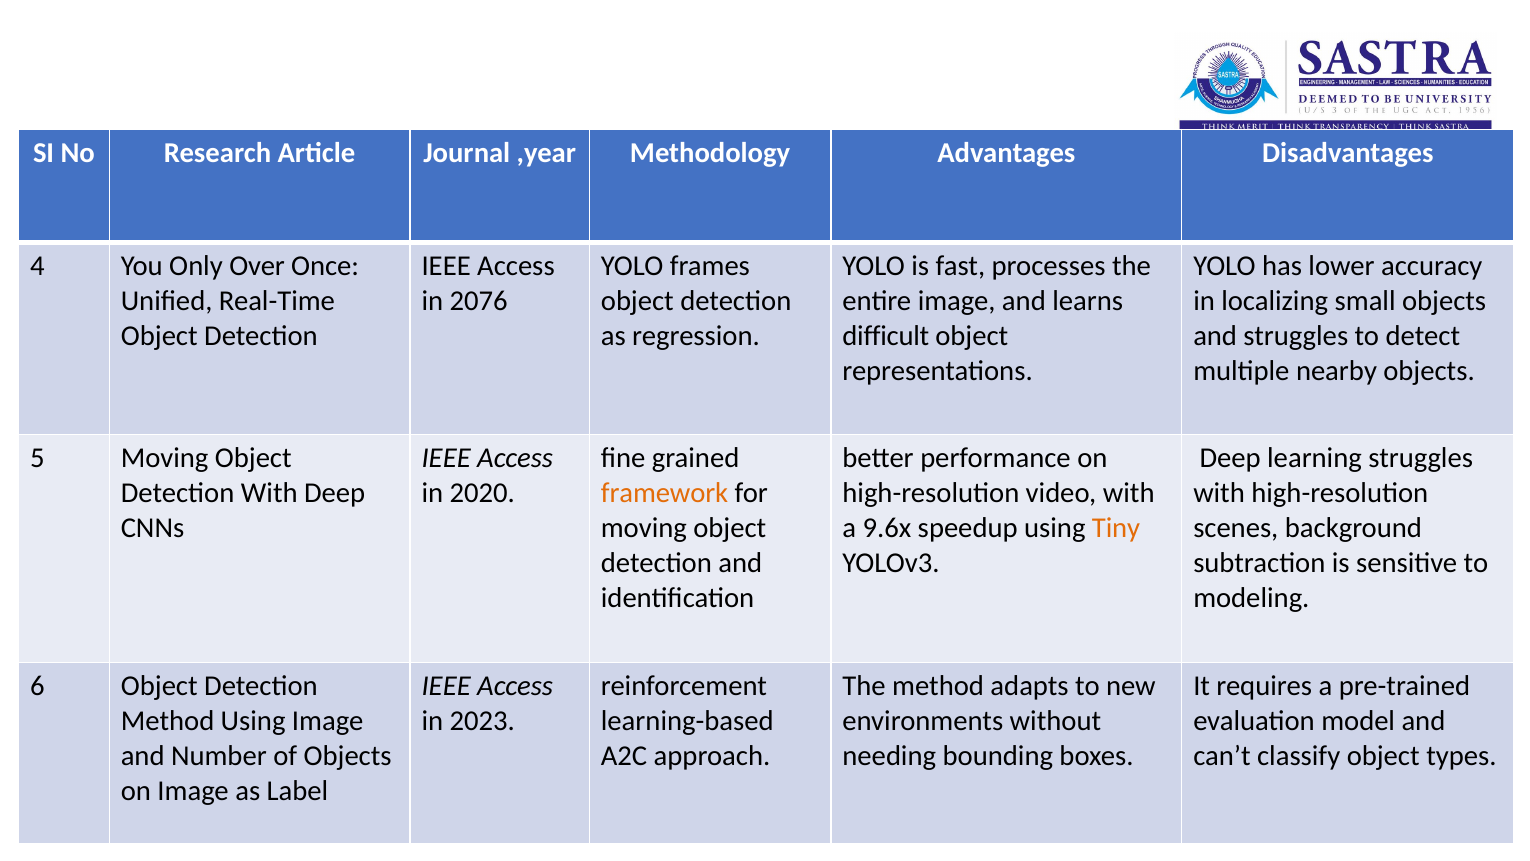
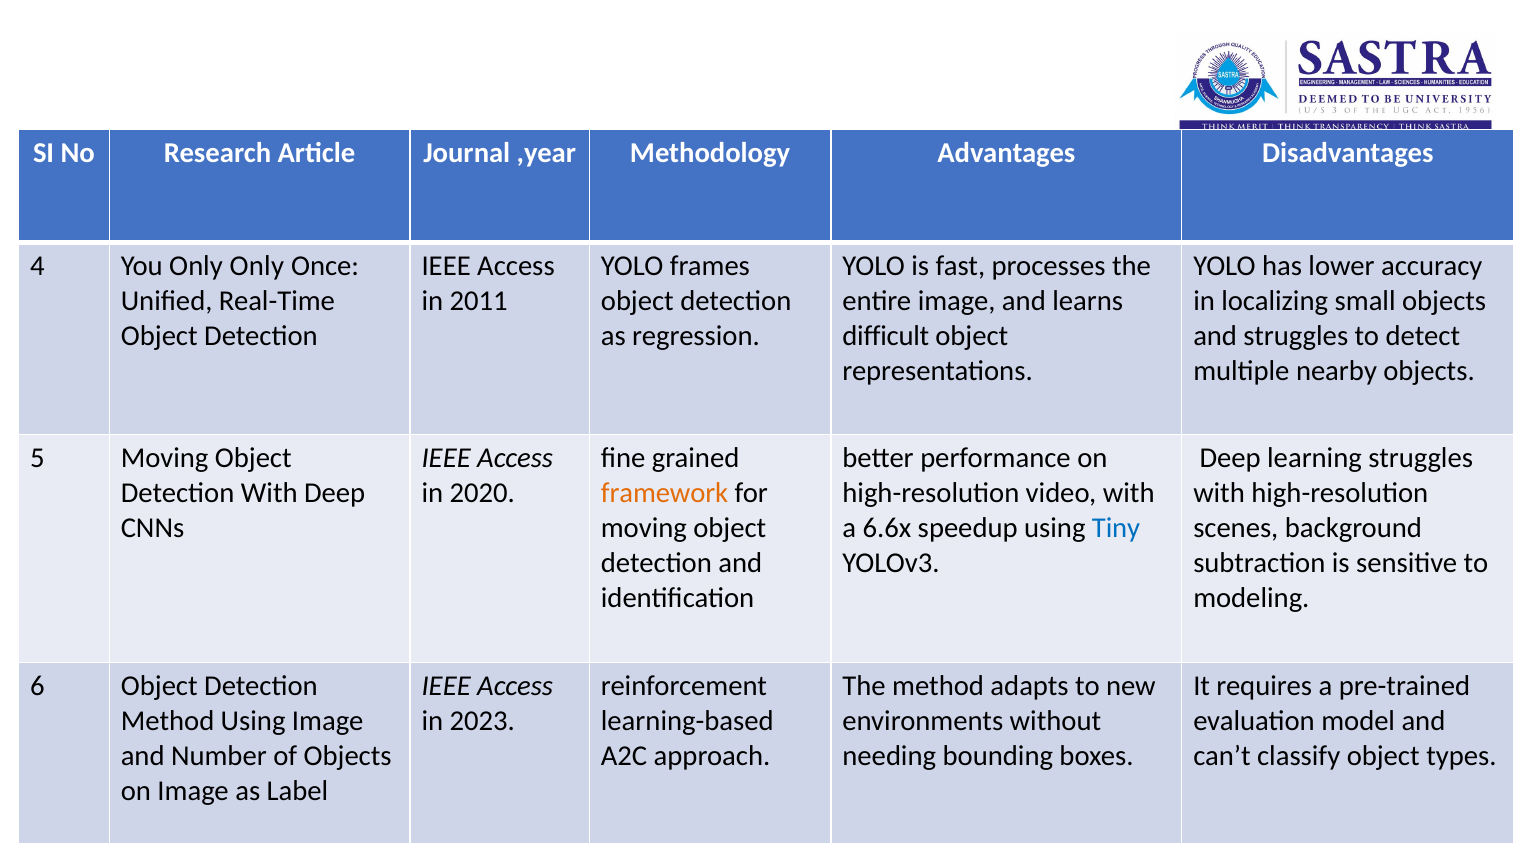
Only Over: Over -> Only (257, 266)
2076: 2076 -> 2011 (479, 301)
9.6x: 9.6x -> 6.6x (887, 528)
Tiny colour: orange -> blue (1116, 528)
